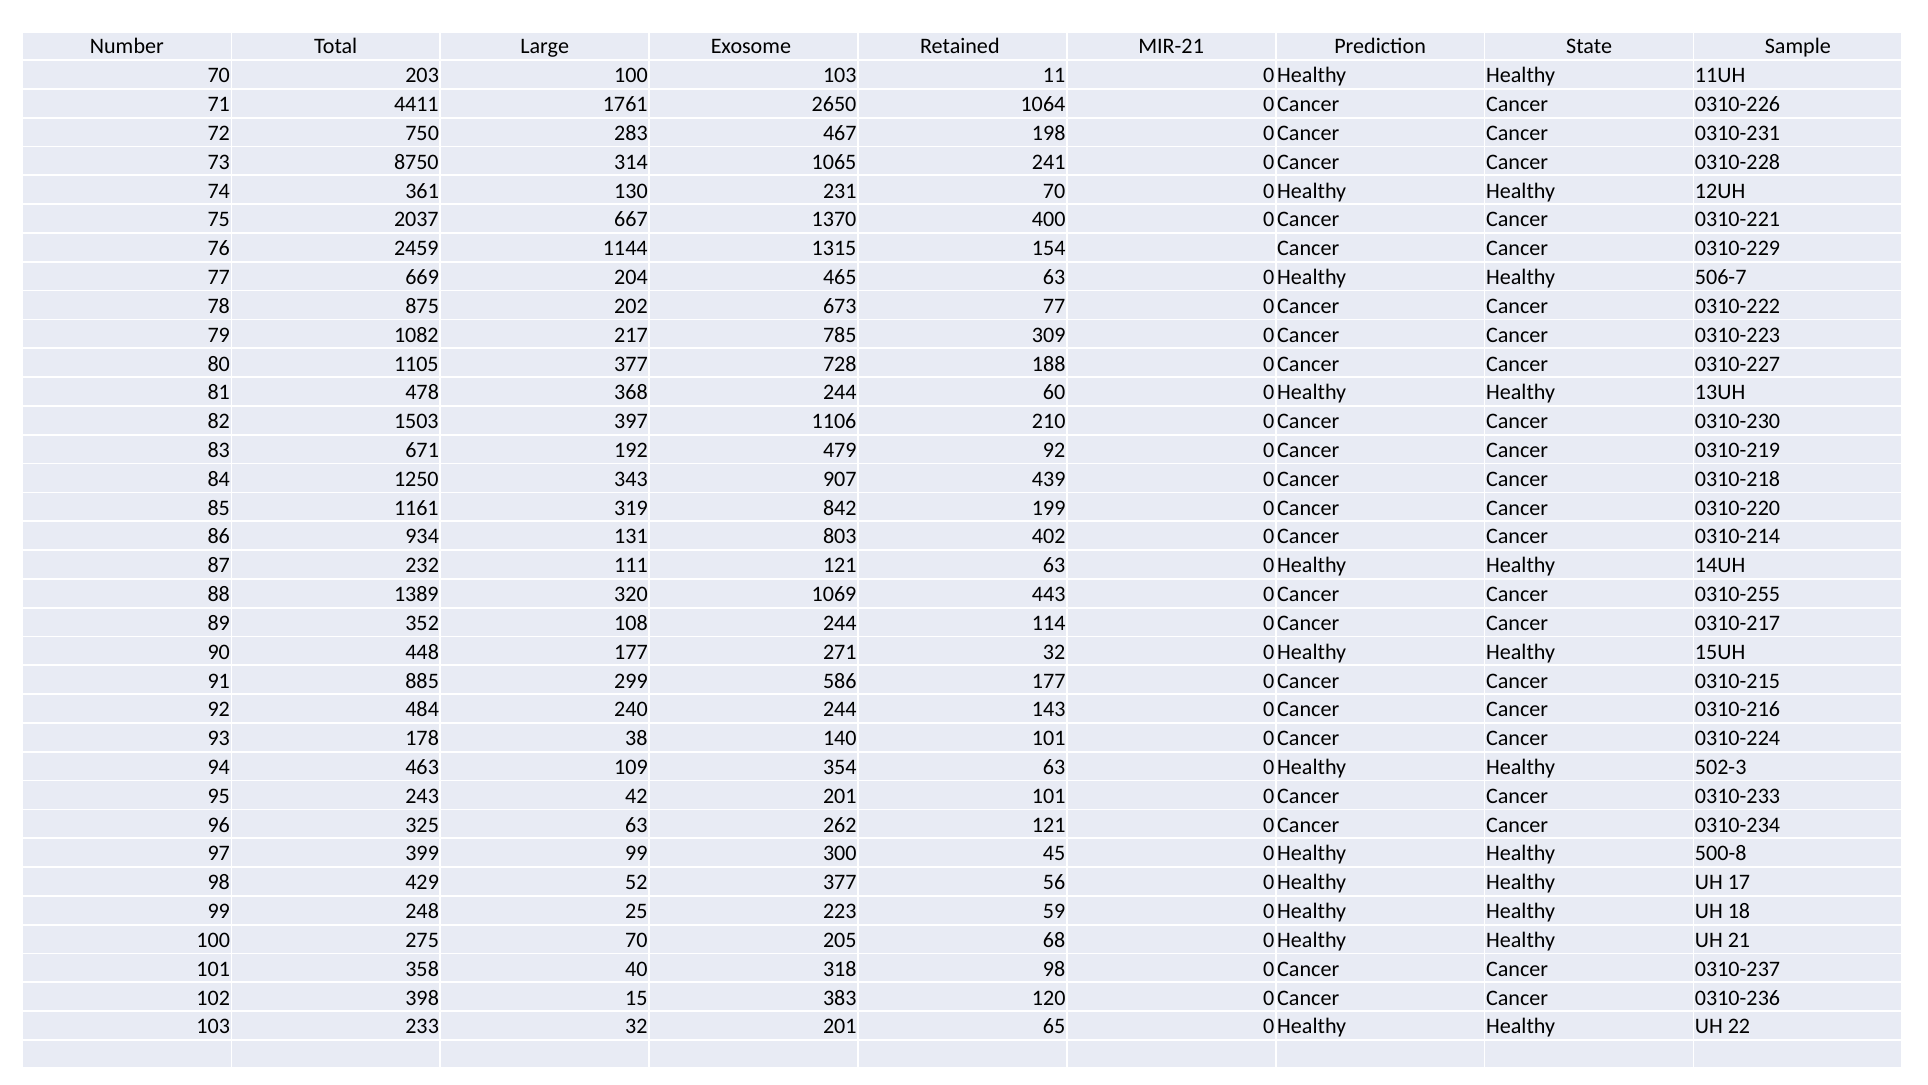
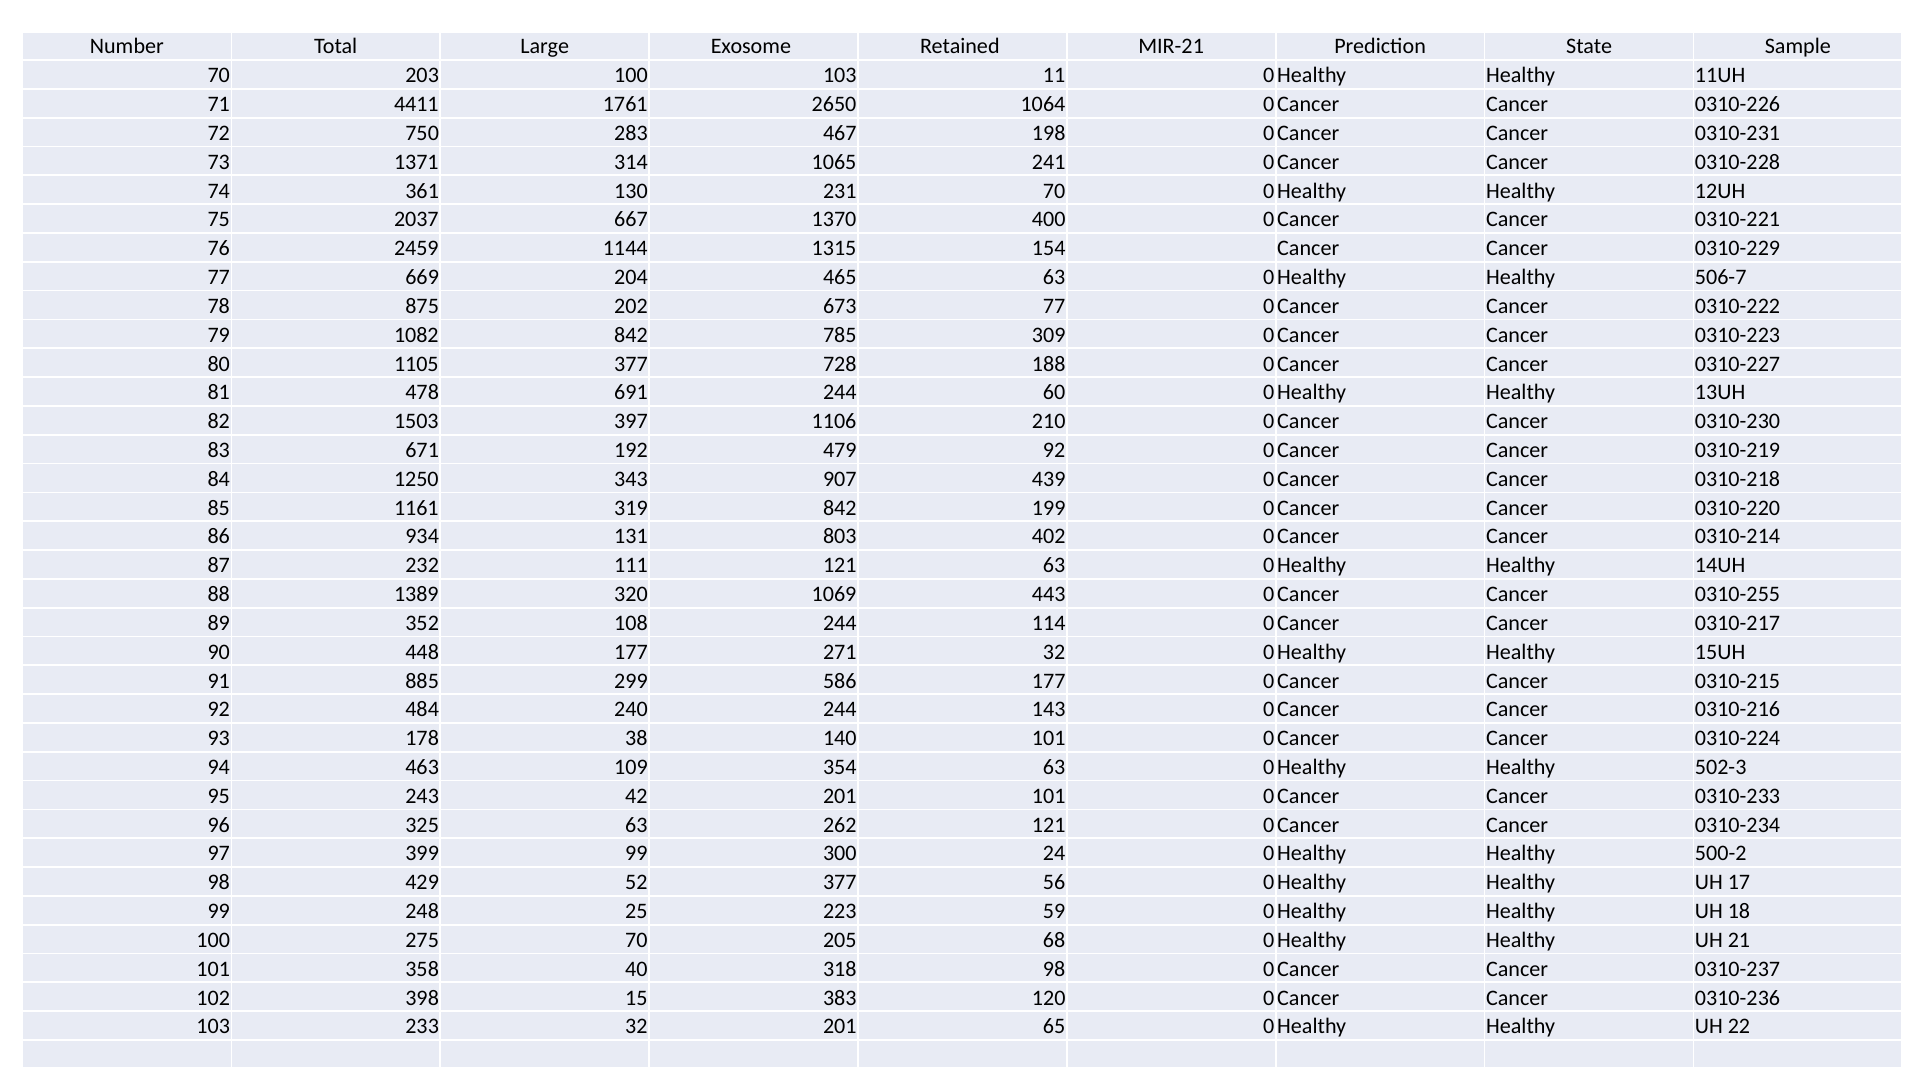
8750: 8750 -> 1371 (416, 162)
1082 217: 217 -> 842 (631, 335)
368: 368 -> 691 (631, 392)
45: 45 -> 24 (1054, 853)
500-8: 500-8 -> 500-2 (1721, 853)
